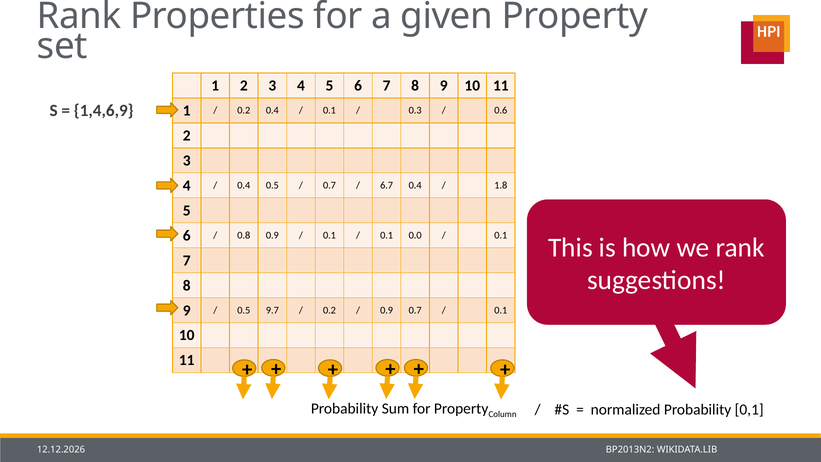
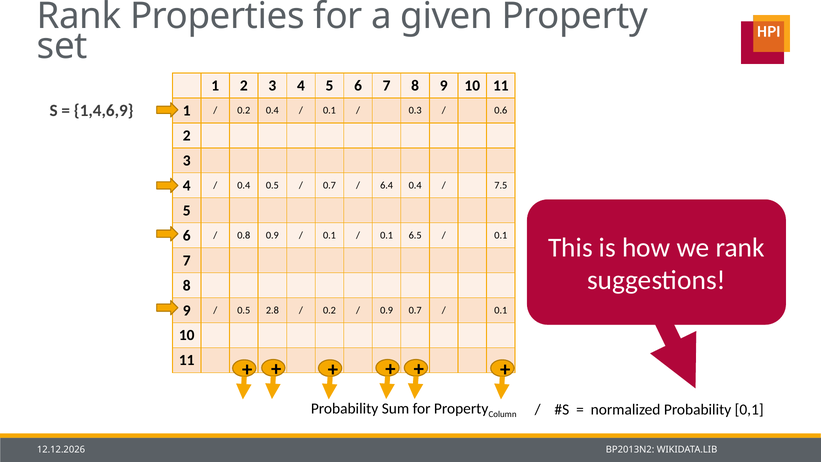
6.7: 6.7 -> 6.4 (387, 185)
1.8: 1.8 -> 7.5 (501, 185)
0.0: 0.0 -> 6.5 (415, 235)
9.7: 9.7 -> 2.8 (272, 310)
